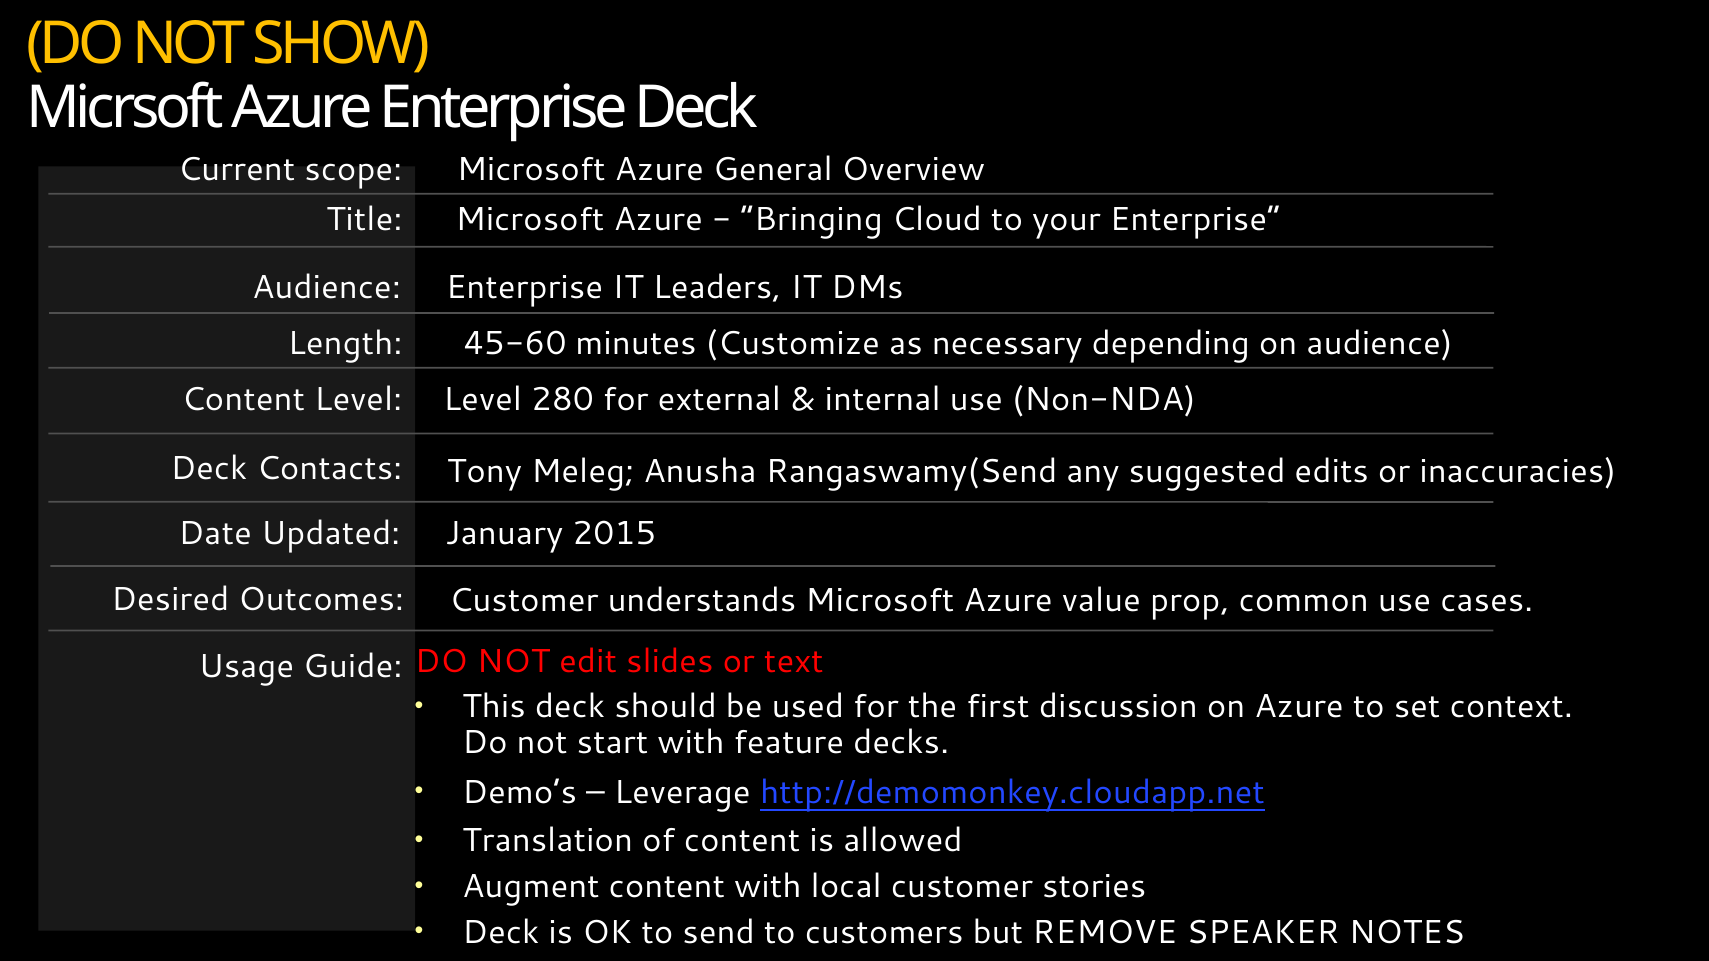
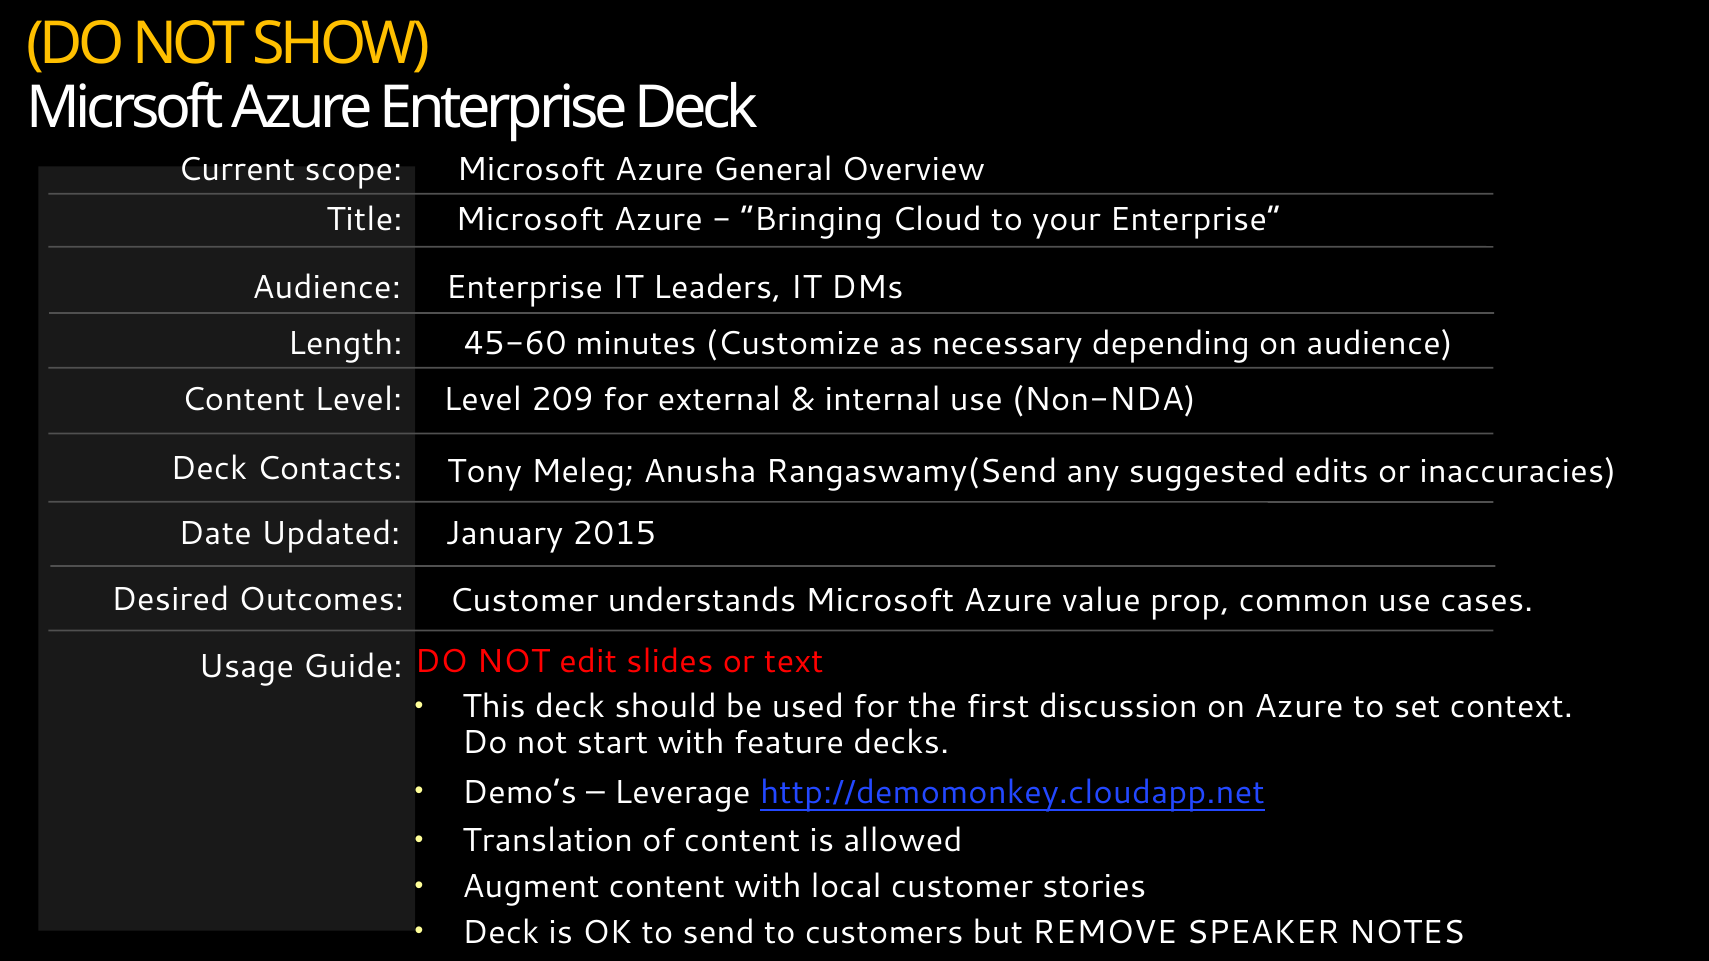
280: 280 -> 209 (562, 399)
